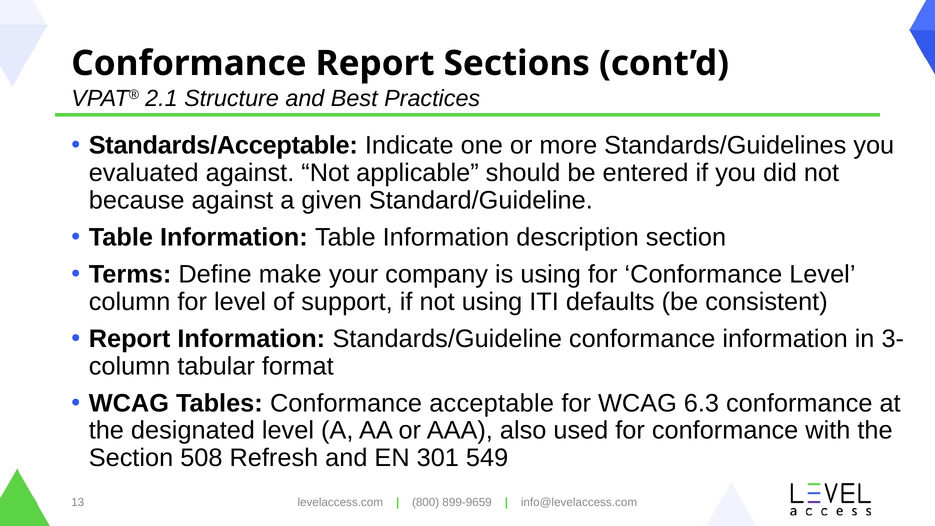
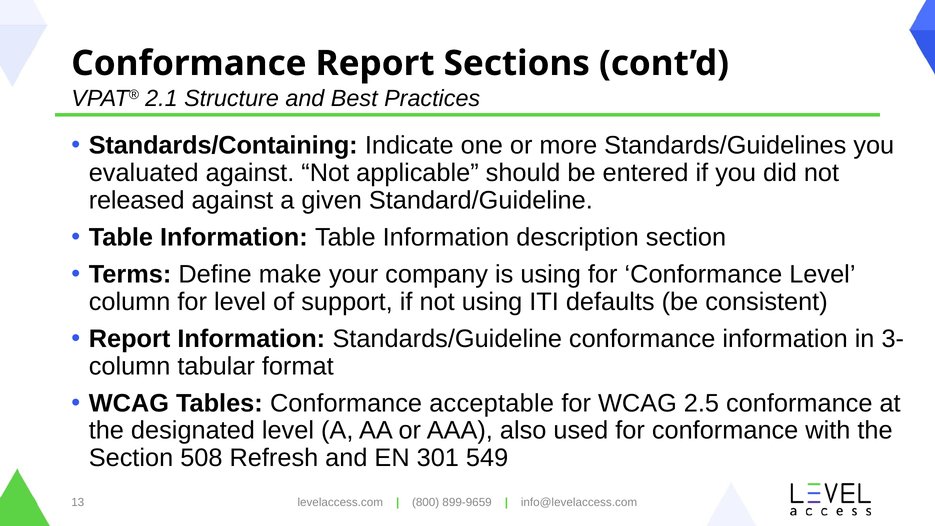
Standards/Acceptable: Standards/Acceptable -> Standards/Containing (223, 146)
because: because -> released (137, 200)
6.3: 6.3 -> 2.5 (701, 403)
